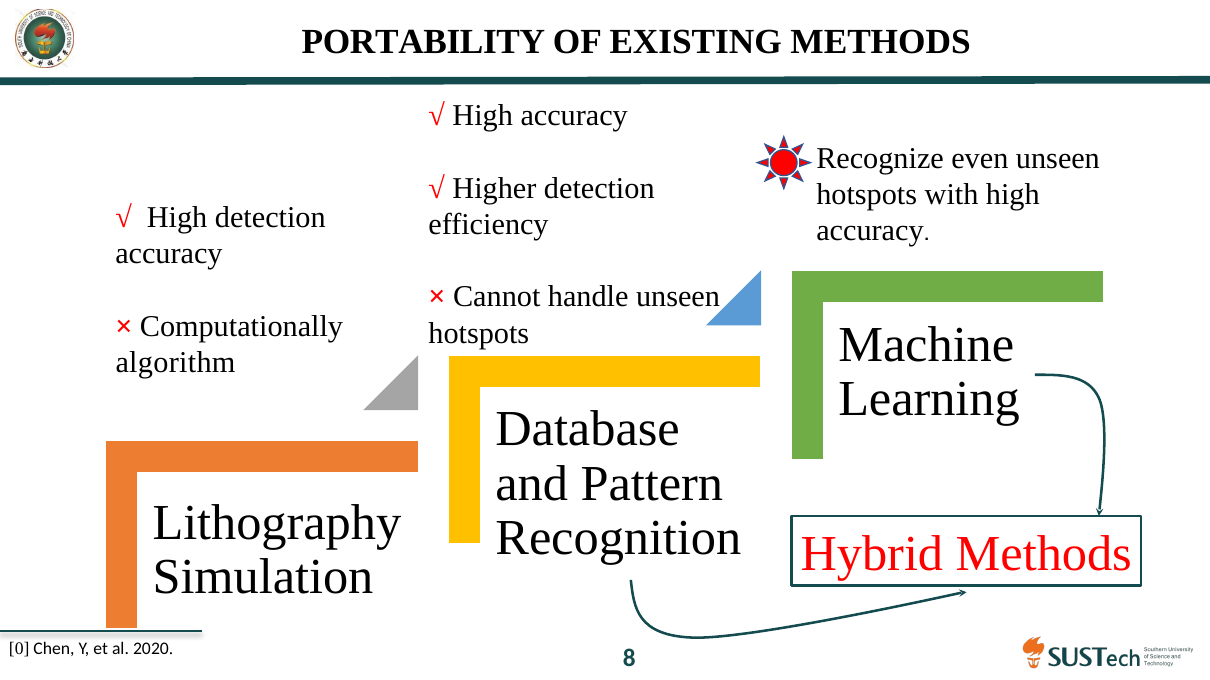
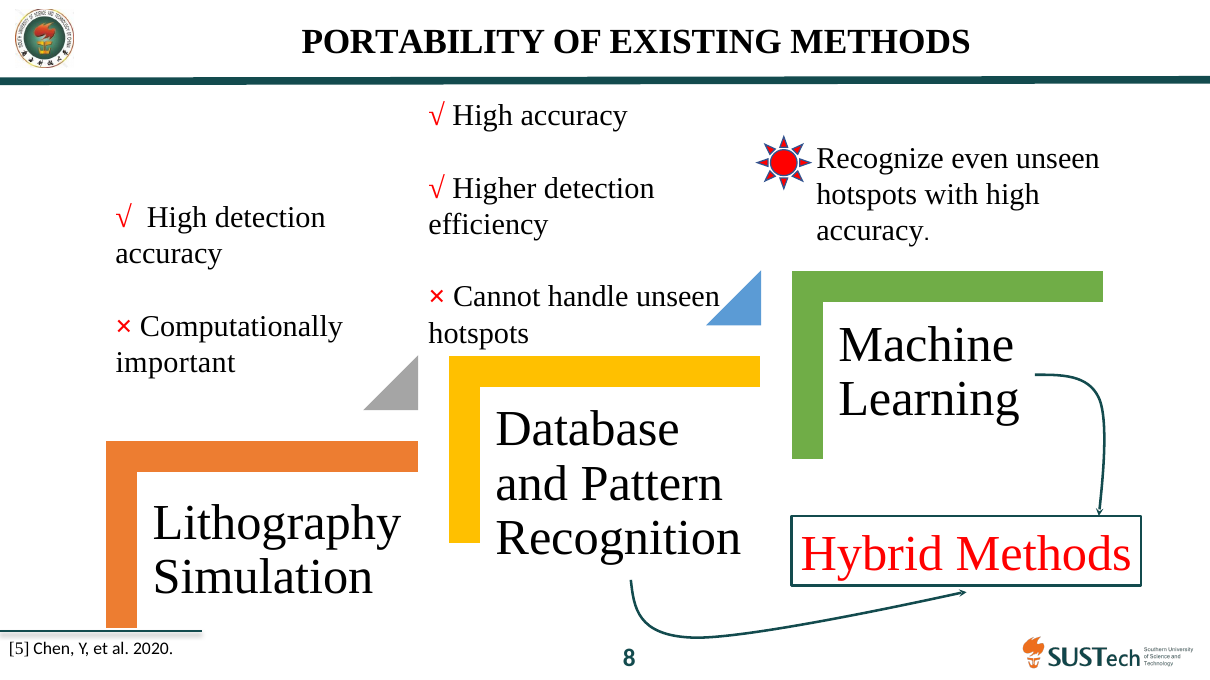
algorithm: algorithm -> important (176, 363)
0: 0 -> 5 (19, 649)
